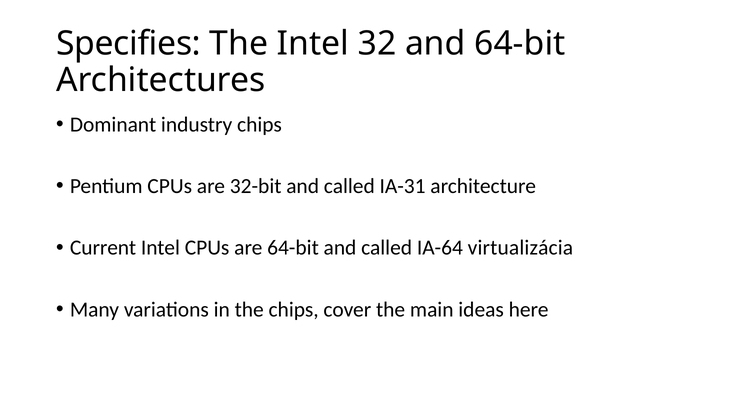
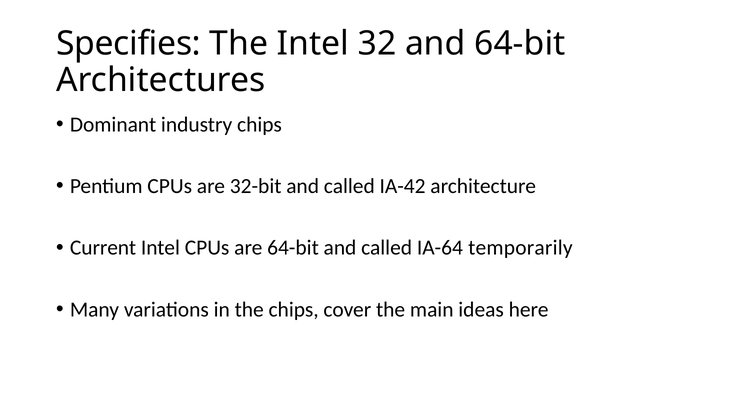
IA-31: IA-31 -> IA-42 (403, 186)
virtualizácia: virtualizácia -> temporarily (520, 248)
